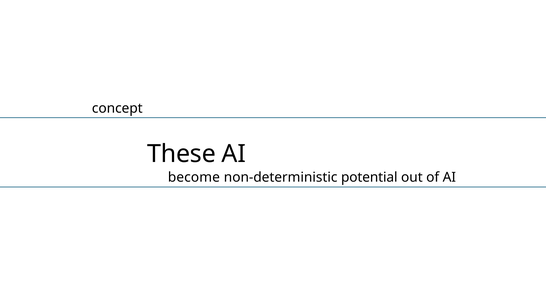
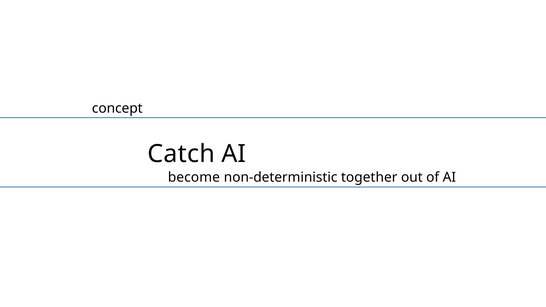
These: These -> Catch (181, 154)
potential: potential -> together (369, 178)
